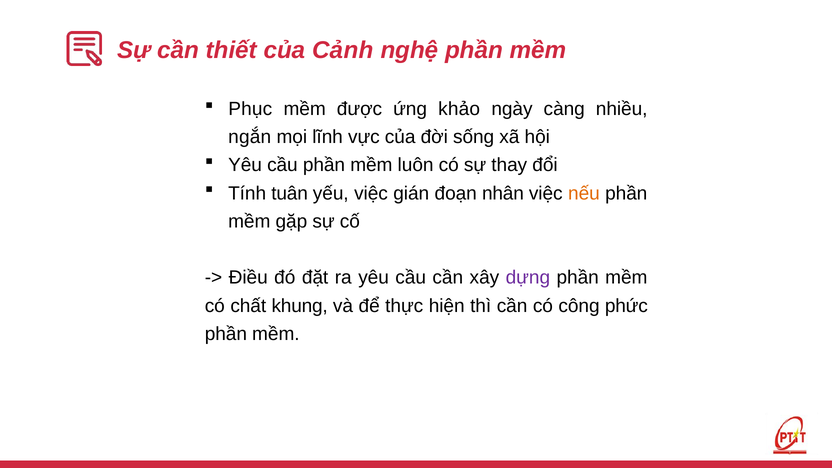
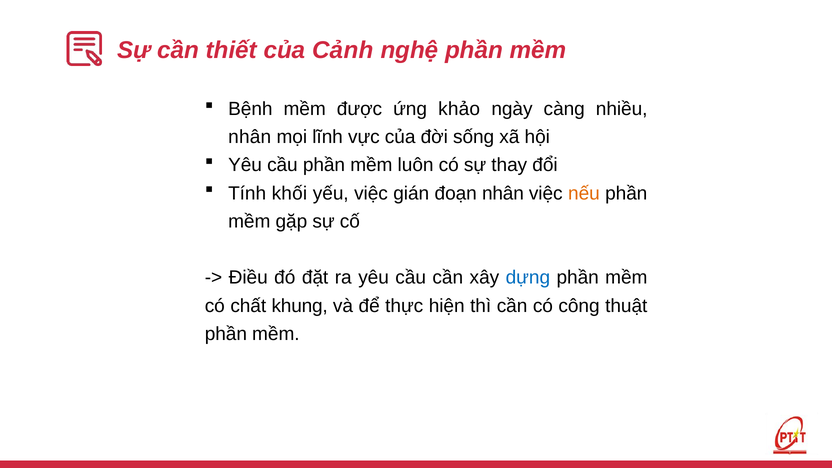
Phục: Phục -> Bệnh (250, 109)
ngắn: ngắn -> nhân (250, 137)
tuân: tuân -> khối (289, 193)
dựng colour: purple -> blue (528, 278)
phức: phức -> thuật (626, 306)
